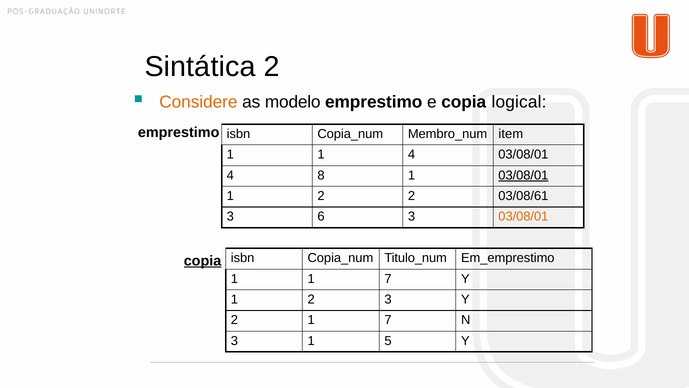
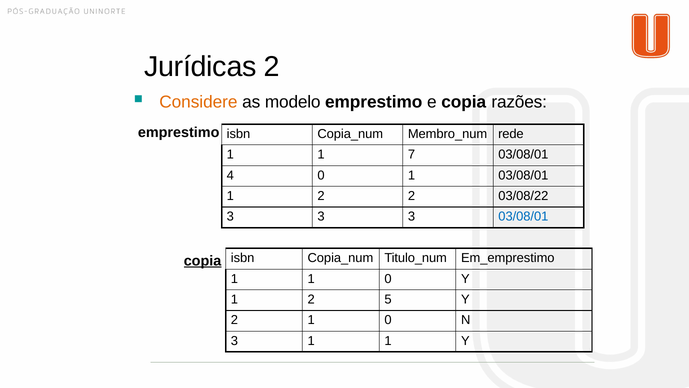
Sintática: Sintática -> Jurídicas (200, 67)
logical: logical -> razões (519, 102)
item: item -> rede (511, 134)
1 4: 4 -> 7 (412, 155)
4 8: 8 -> 0 (321, 175)
03/08/01 underline: present -> none (523, 175)
03/08/61: 03/08/61 -> 03/08/22 (523, 196)
6: 6 -> 3 (321, 217)
03/08/01 colour: orange -> blue (523, 217)
1 1 7: 7 -> 0 (388, 279)
2 3: 3 -> 5 (388, 299)
2 1 7: 7 -> 0 (388, 320)
3 1 5: 5 -> 1 (388, 341)
